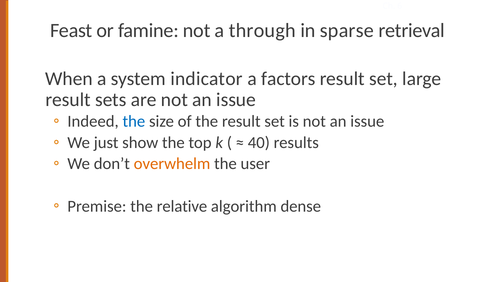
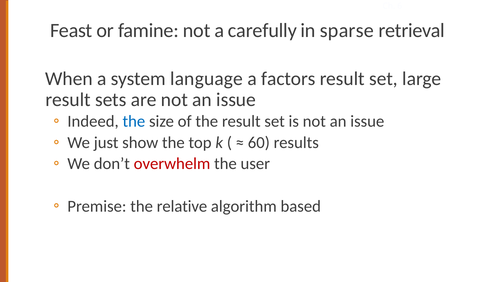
through: through -> carefully (262, 31)
indicator: indicator -> language (207, 79)
40: 40 -> 60 (259, 143)
overwhelm colour: orange -> red (172, 164)
dense: dense -> based (301, 206)
